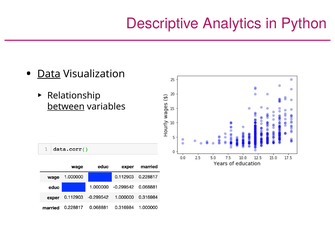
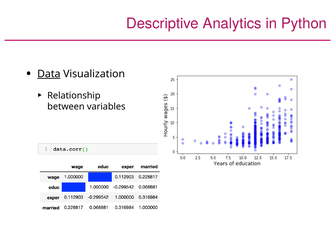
between underline: present -> none (66, 107)
